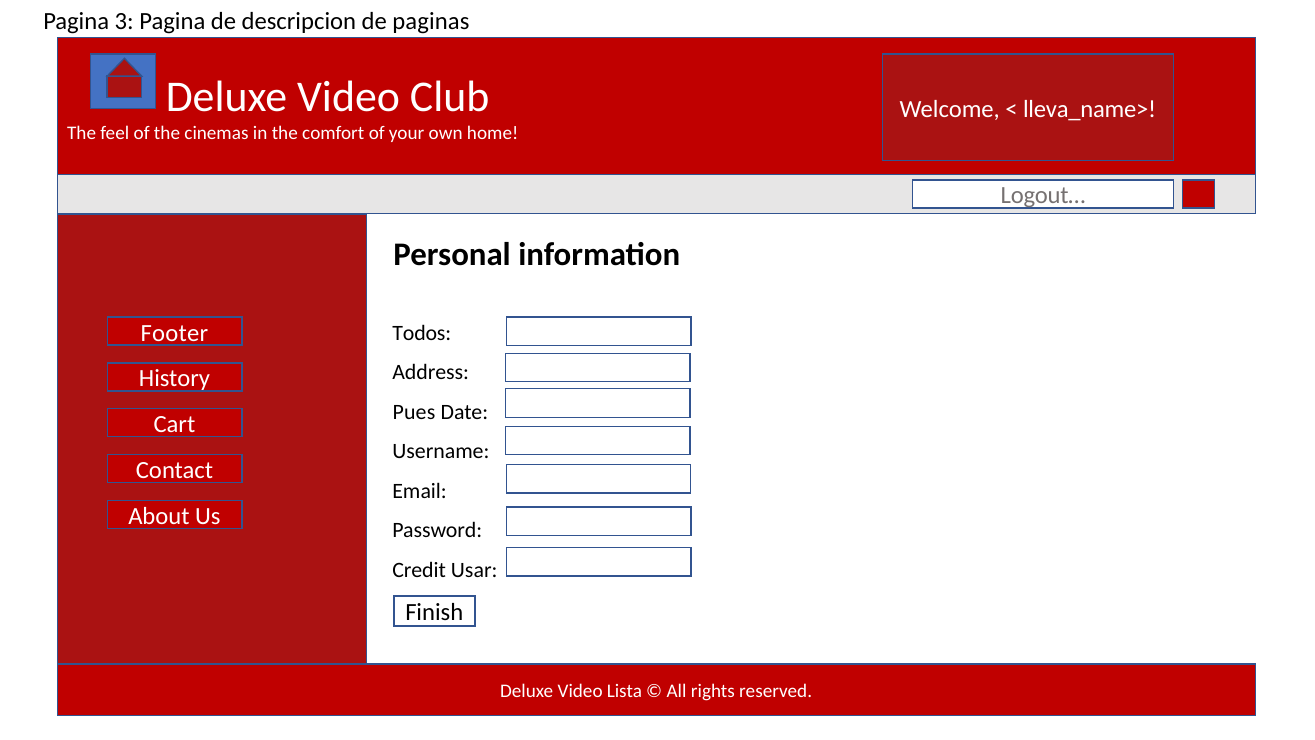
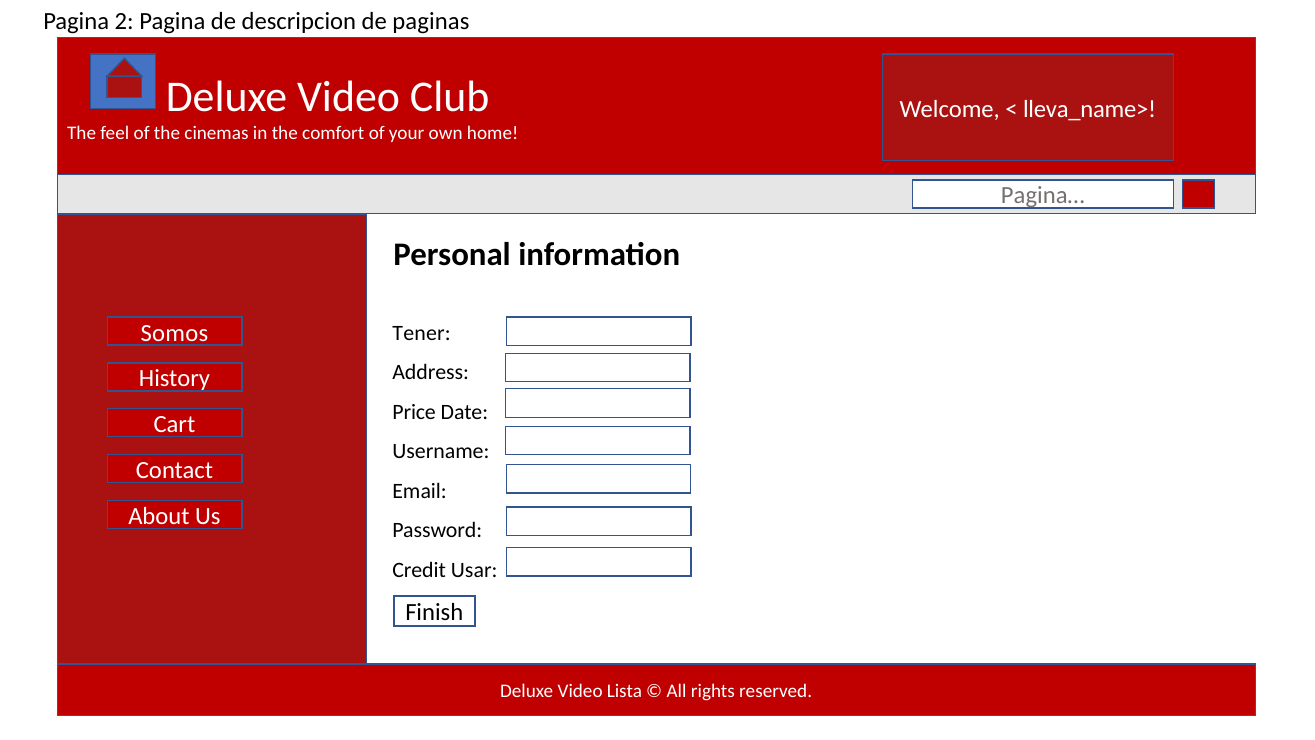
3: 3 -> 2 (124, 21)
Logout…: Logout… -> Pagina… (1043, 196)
Footer: Footer -> Somos (174, 333)
Todos: Todos -> Tener (422, 333)
Pues: Pues -> Price (414, 412)
